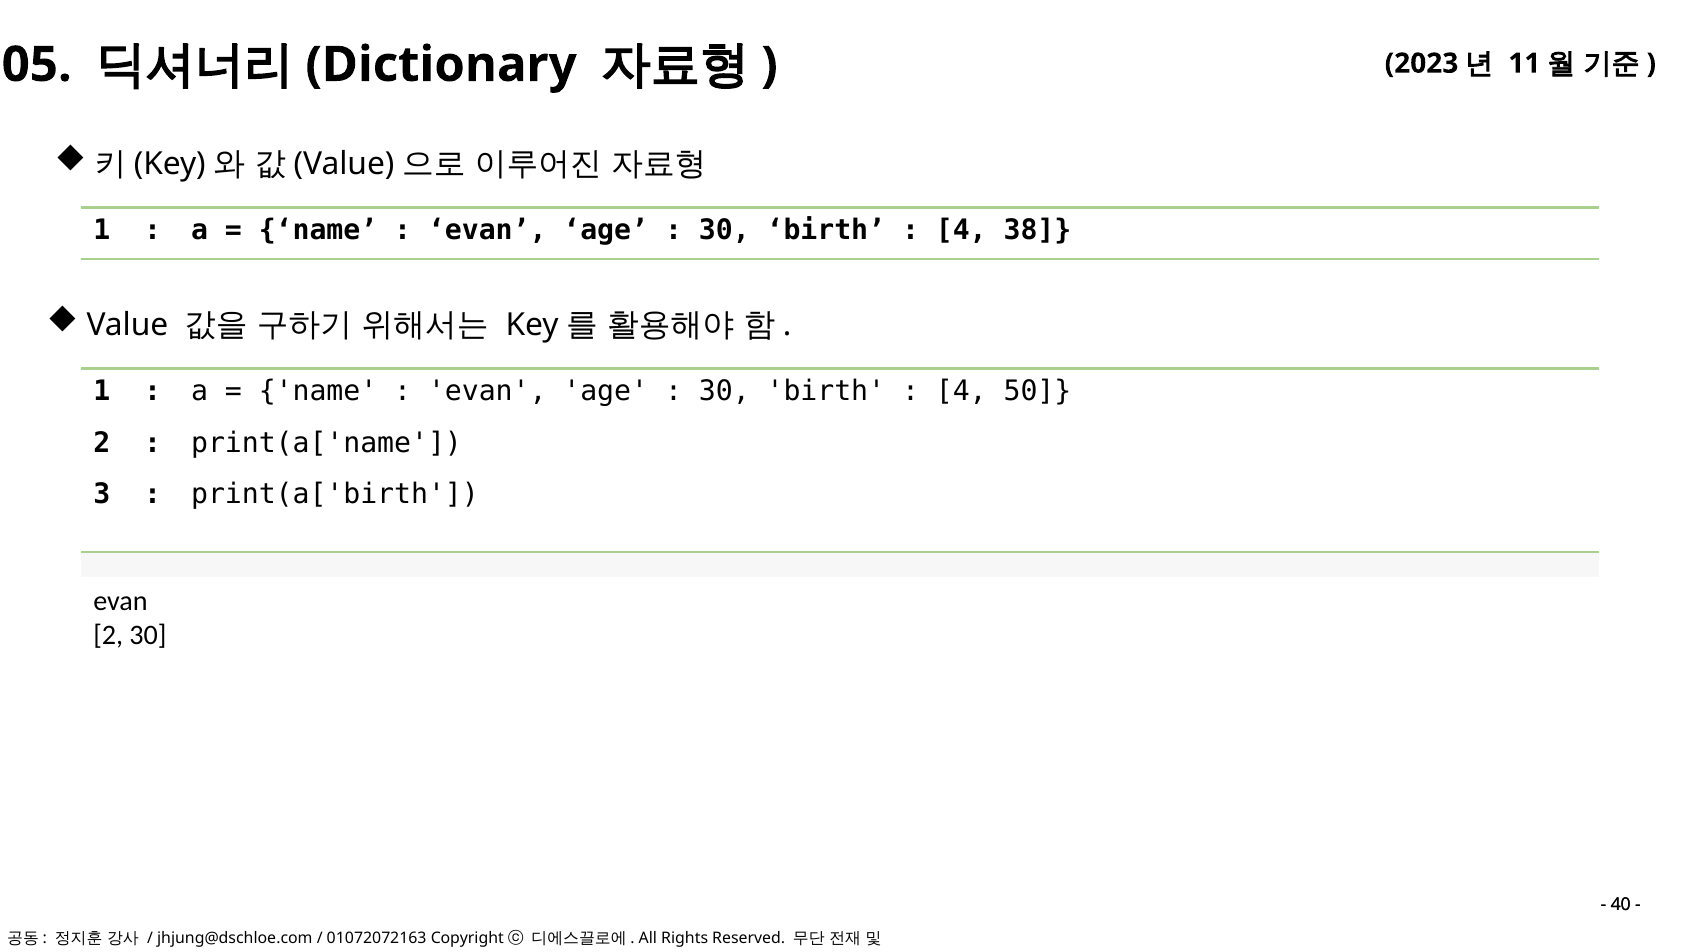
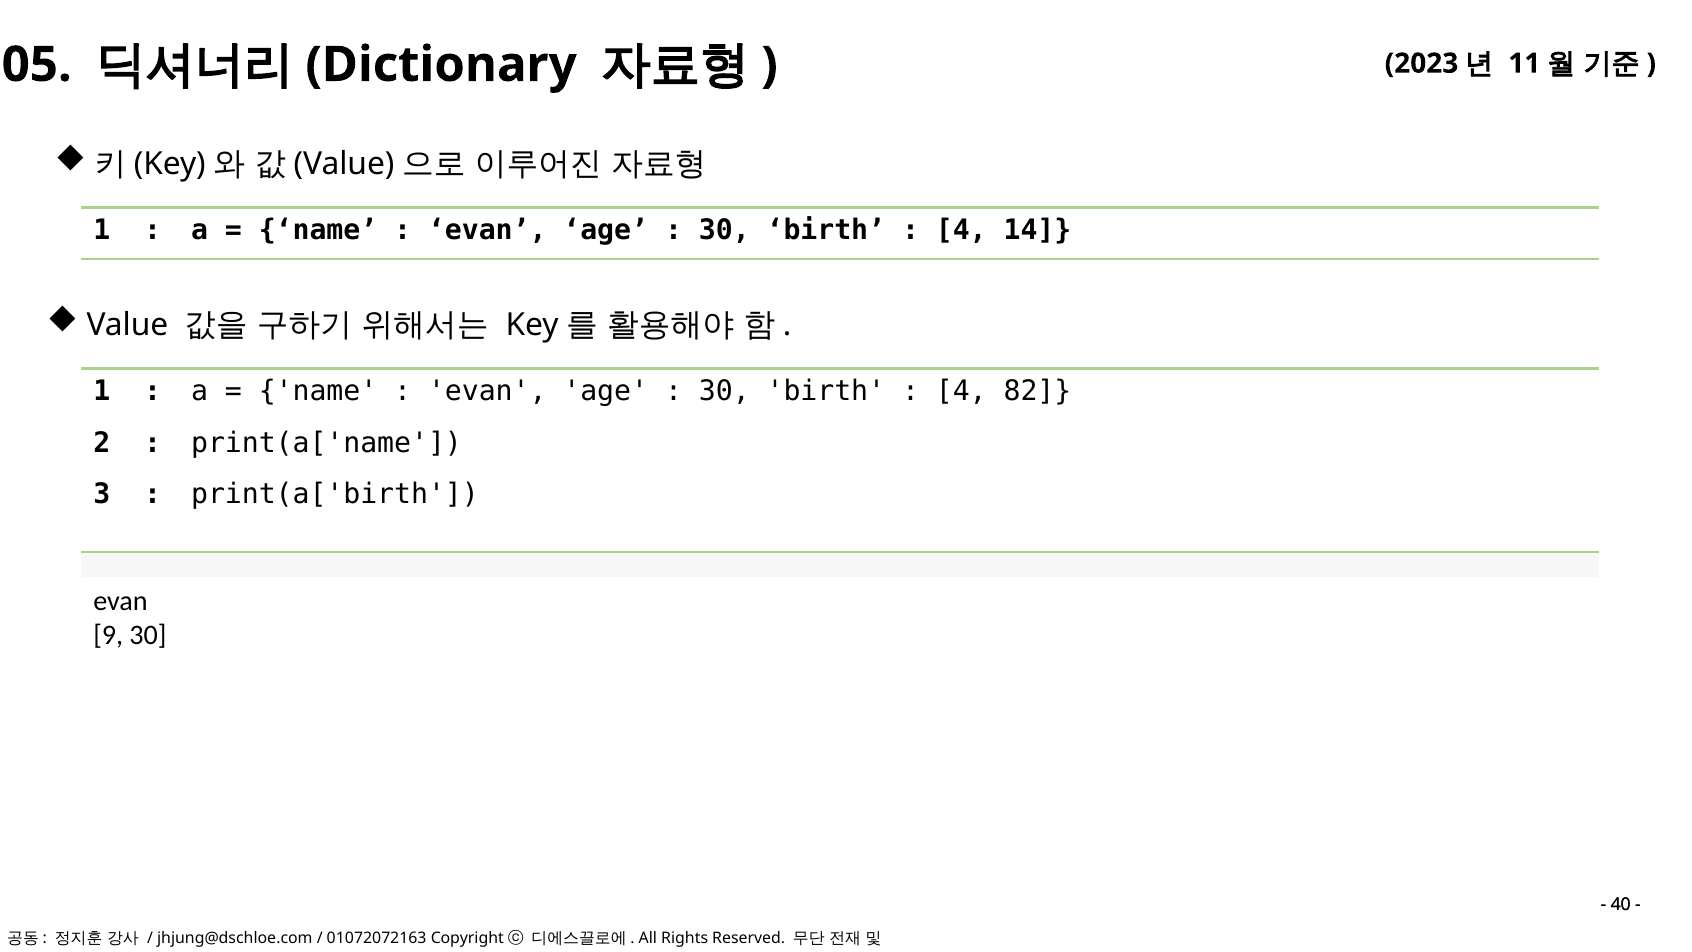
38: 38 -> 14 (1037, 231)
50: 50 -> 82 (1037, 391)
2: 2 -> 9 (108, 635)
